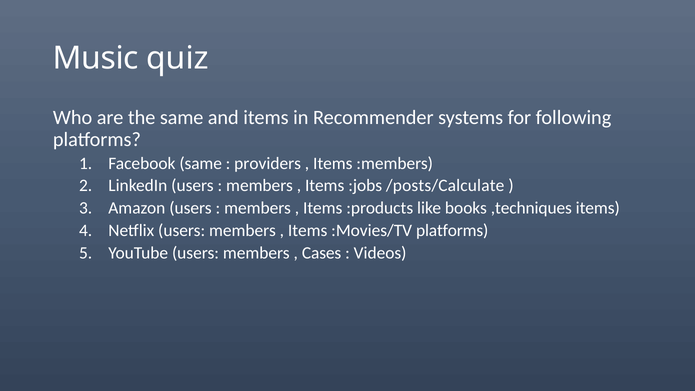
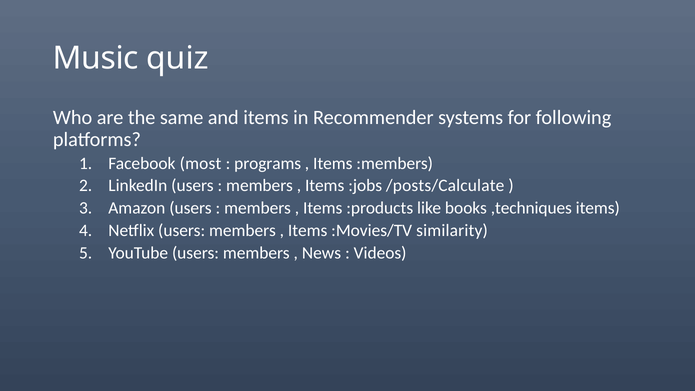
Facebook same: same -> most (201, 163)
providers: providers -> programs (268, 163)
:Movies/TV platforms: platforms -> similarity (452, 230)
Cases: Cases -> News (321, 253)
